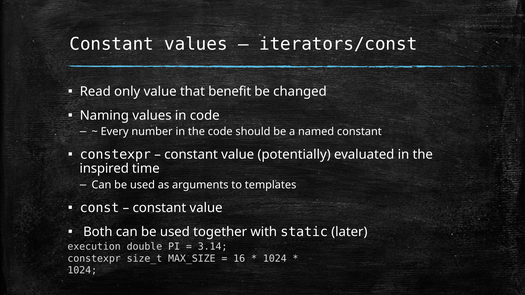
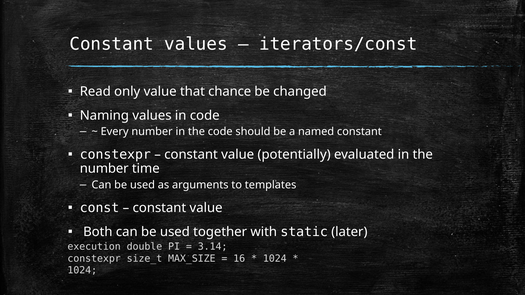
benefit: benefit -> chance (230, 92)
inspired: inspired -> number (104, 169)
